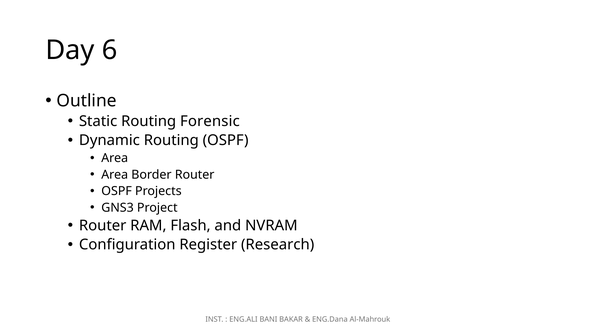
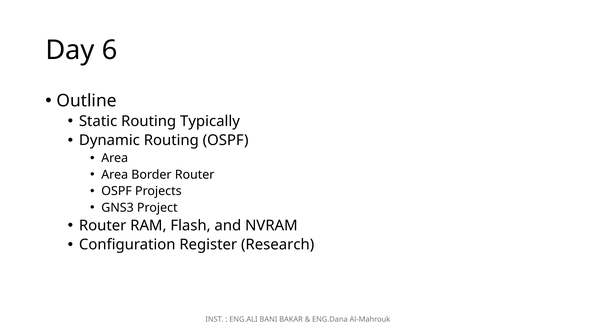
Forensic: Forensic -> Typically (210, 121)
